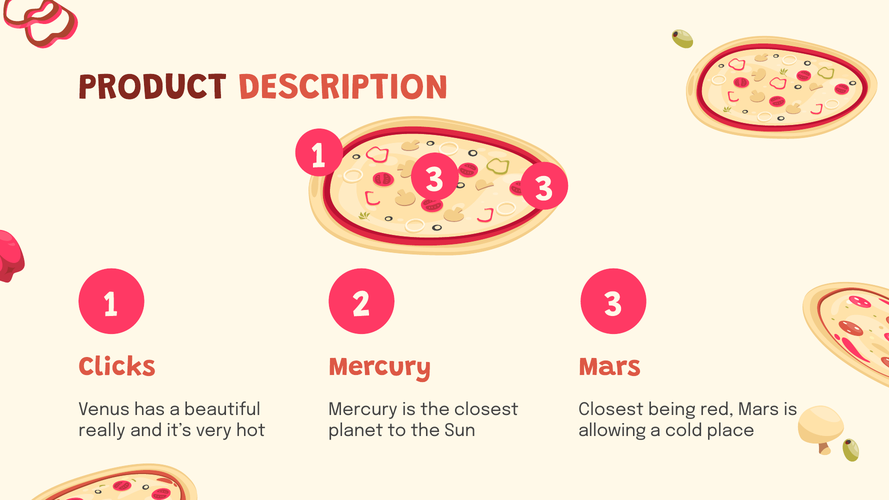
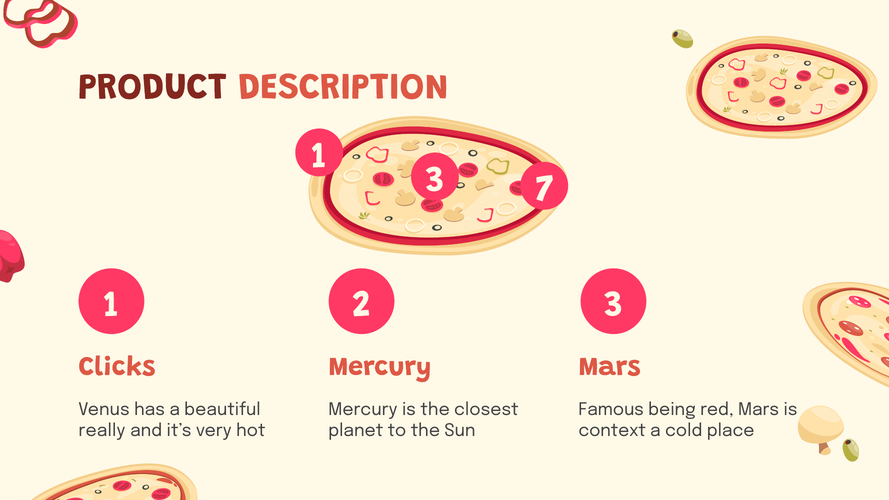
3 3: 3 -> 7 (544, 188)
Closest: Closest -> Famous (611, 410)
allowing: allowing -> context (612, 431)
